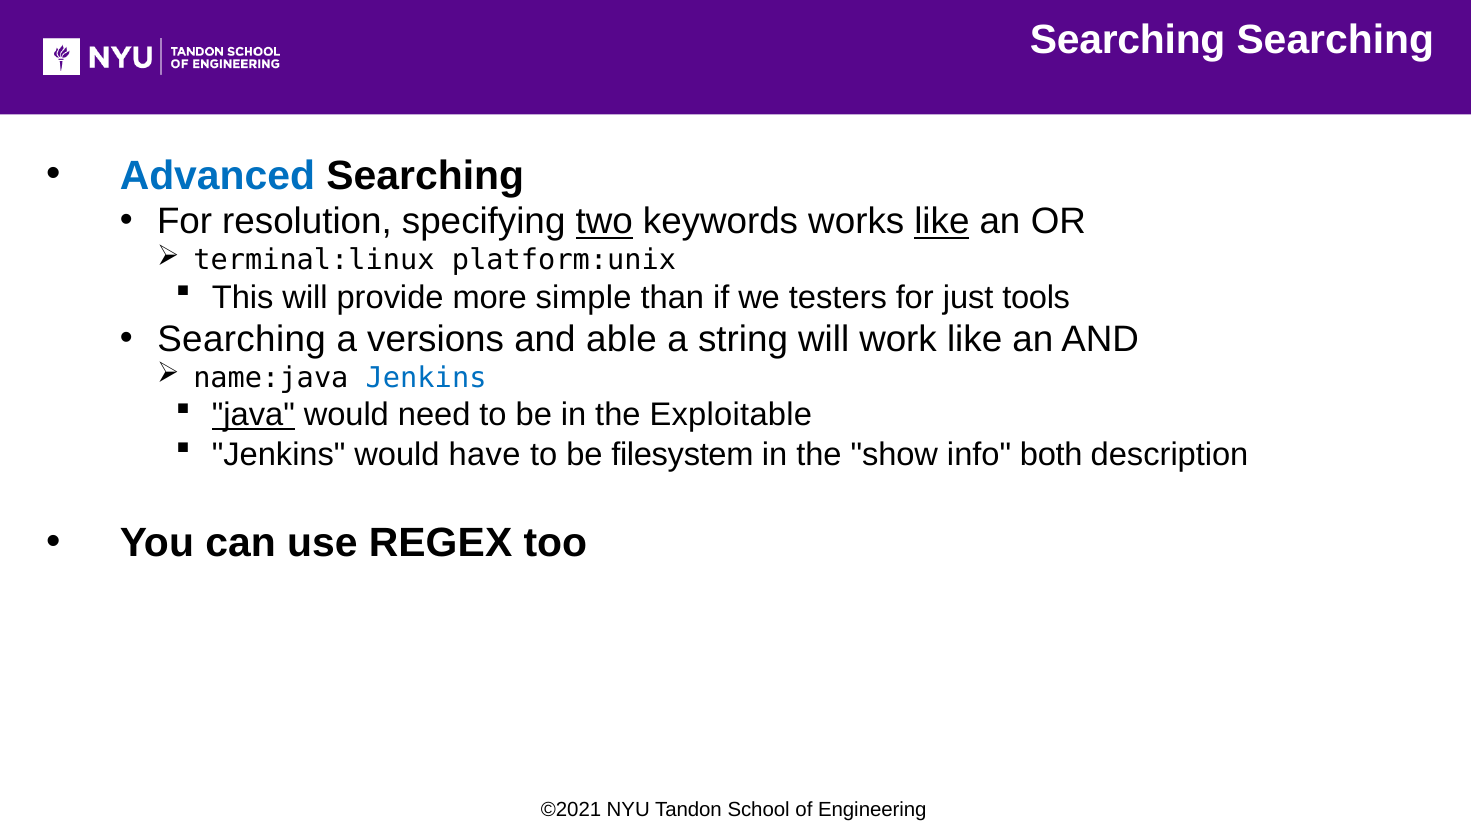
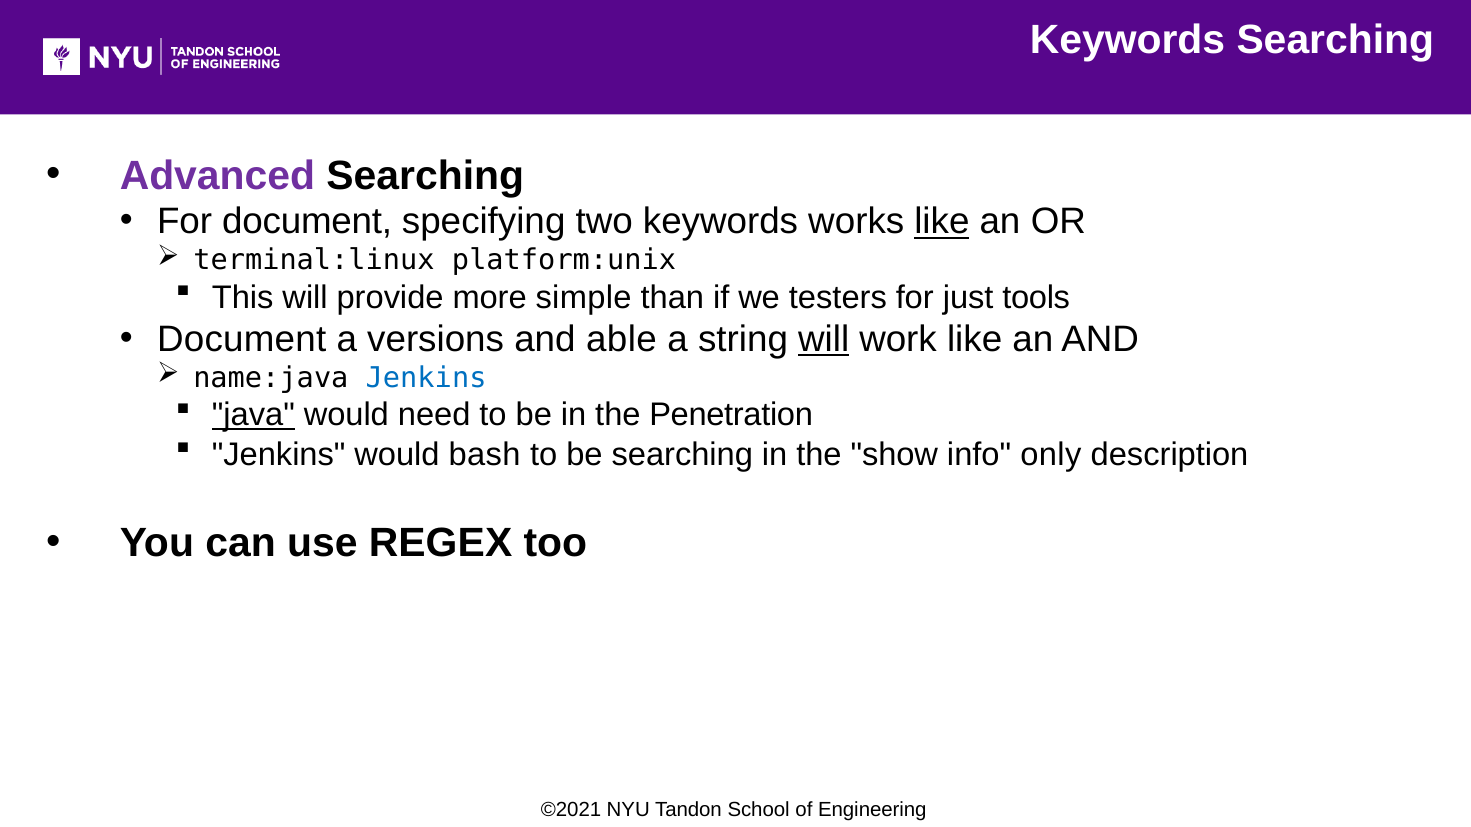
Searching: Searching -> Keywords (1127, 40)
Advanced colour: blue -> purple (217, 176)
For resolution: resolution -> document (307, 222)
two underline: present -> none (604, 222)
Searching: Searching -> Document (242, 340)
will underline: none -> present (824, 340)
Exploitable: Exploitable -> Penetration (731, 415)
have: have -> bash (485, 455)
be filesystem: filesystem -> searching (682, 455)
both: both -> only (1051, 455)
